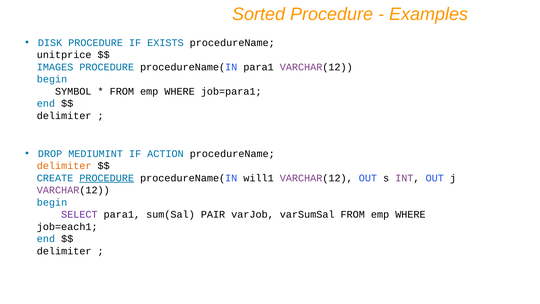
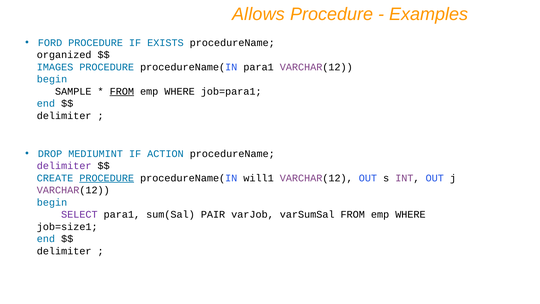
Sorted: Sorted -> Allows (259, 14)
DISK: DISK -> FORD (50, 43)
unitprice: unitprice -> organized (64, 55)
SYMBOL: SYMBOL -> SAMPLE (73, 91)
FROM underline: none -> present (122, 91)
delimiter colour: orange -> purple (64, 166)
job=each1: job=each1 -> job=size1 (67, 226)
